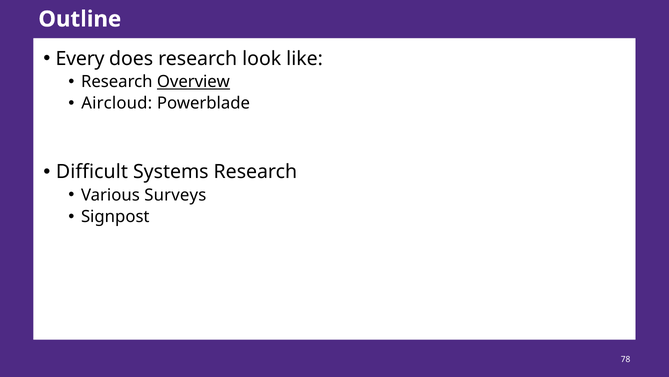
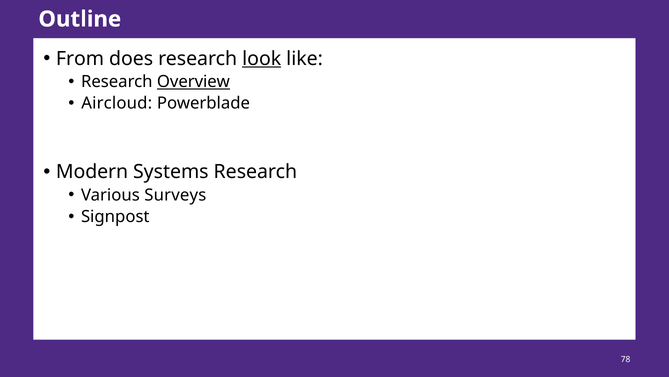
Every: Every -> From (80, 59)
look underline: none -> present (262, 59)
Difficult: Difficult -> Modern (92, 172)
